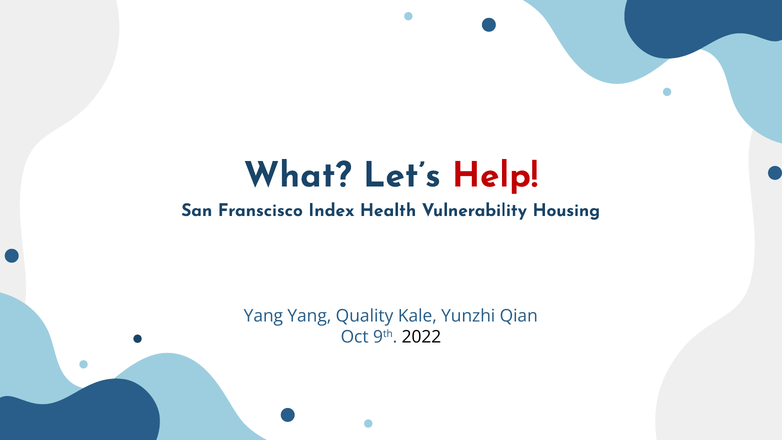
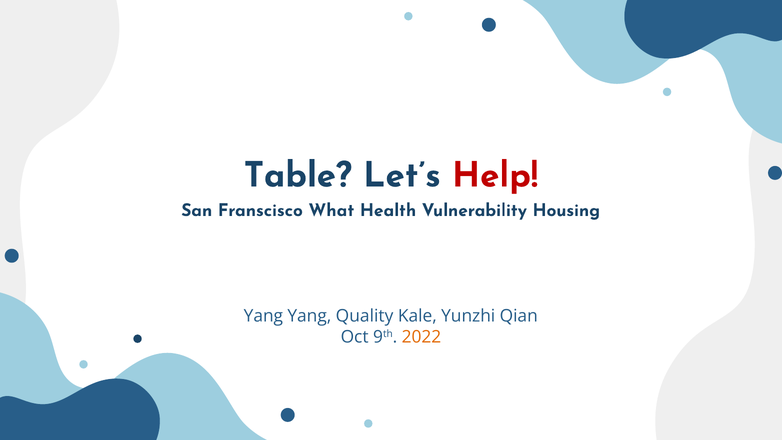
What: What -> Table (298, 175)
Index: Index -> What (331, 210)
2022 colour: black -> orange (421, 337)
